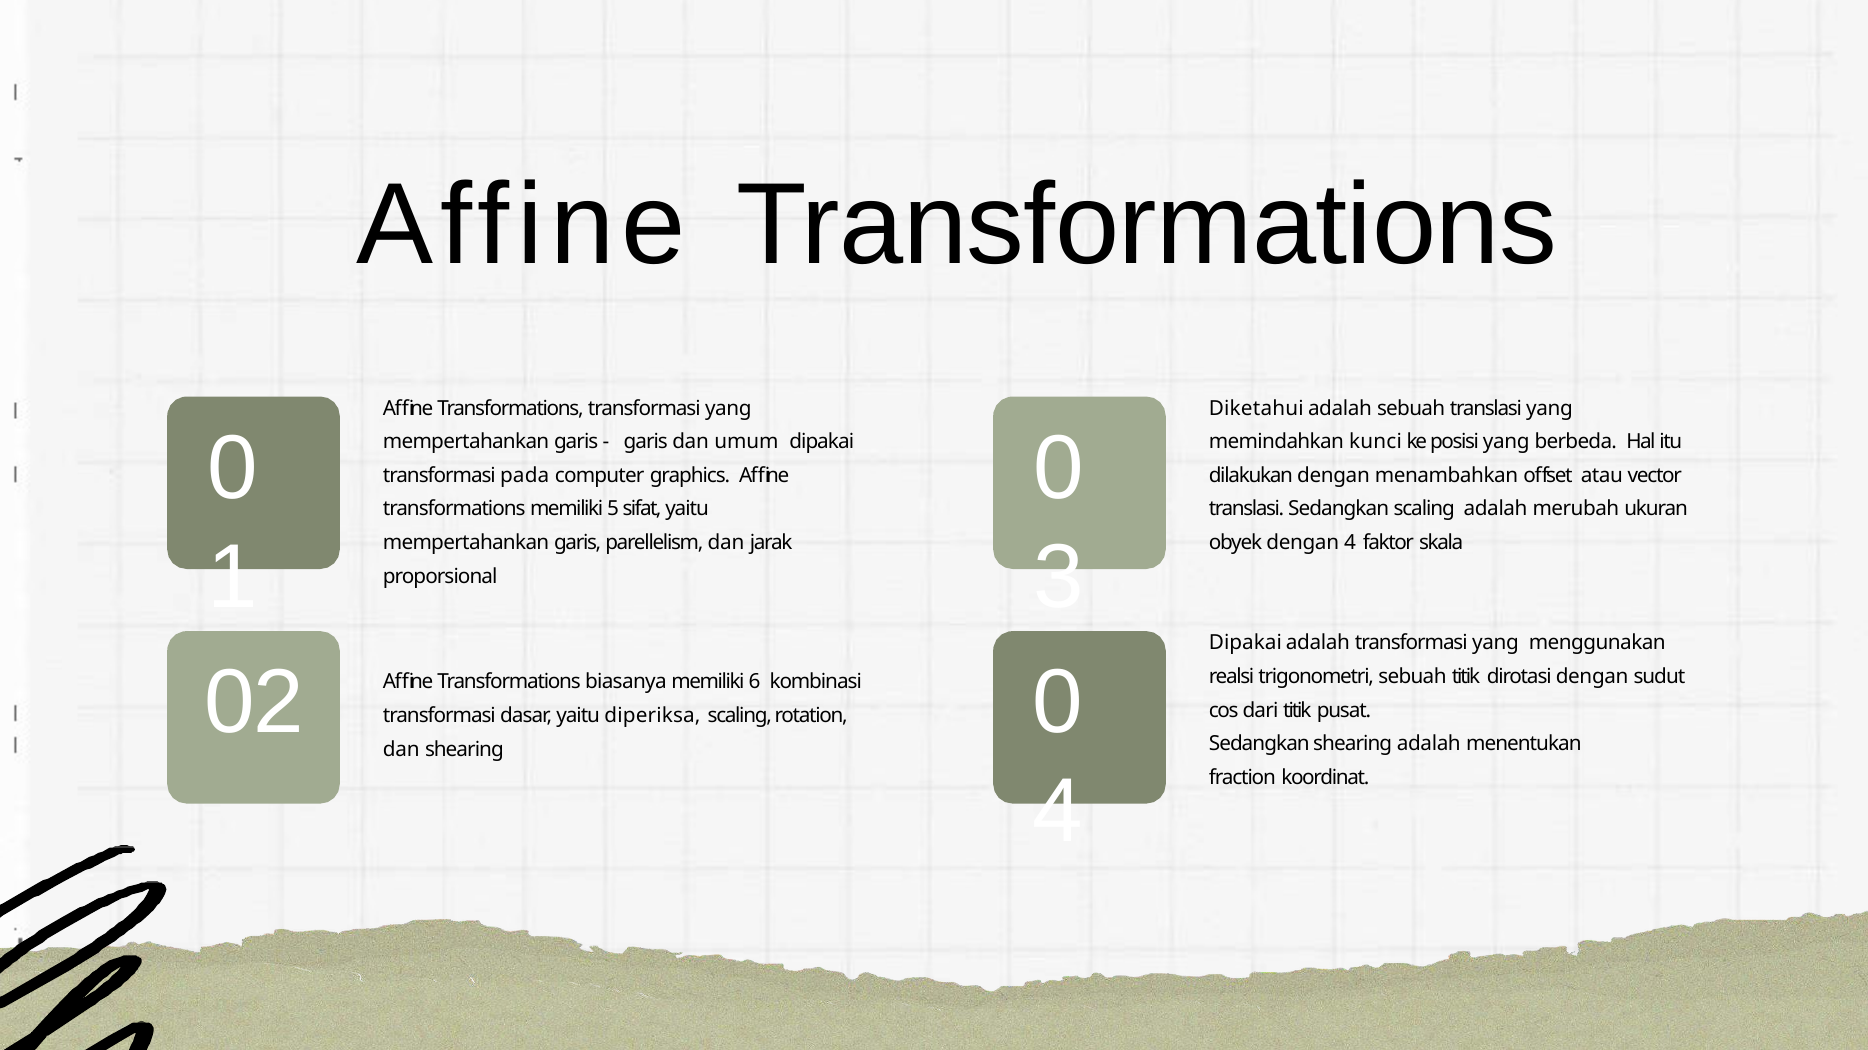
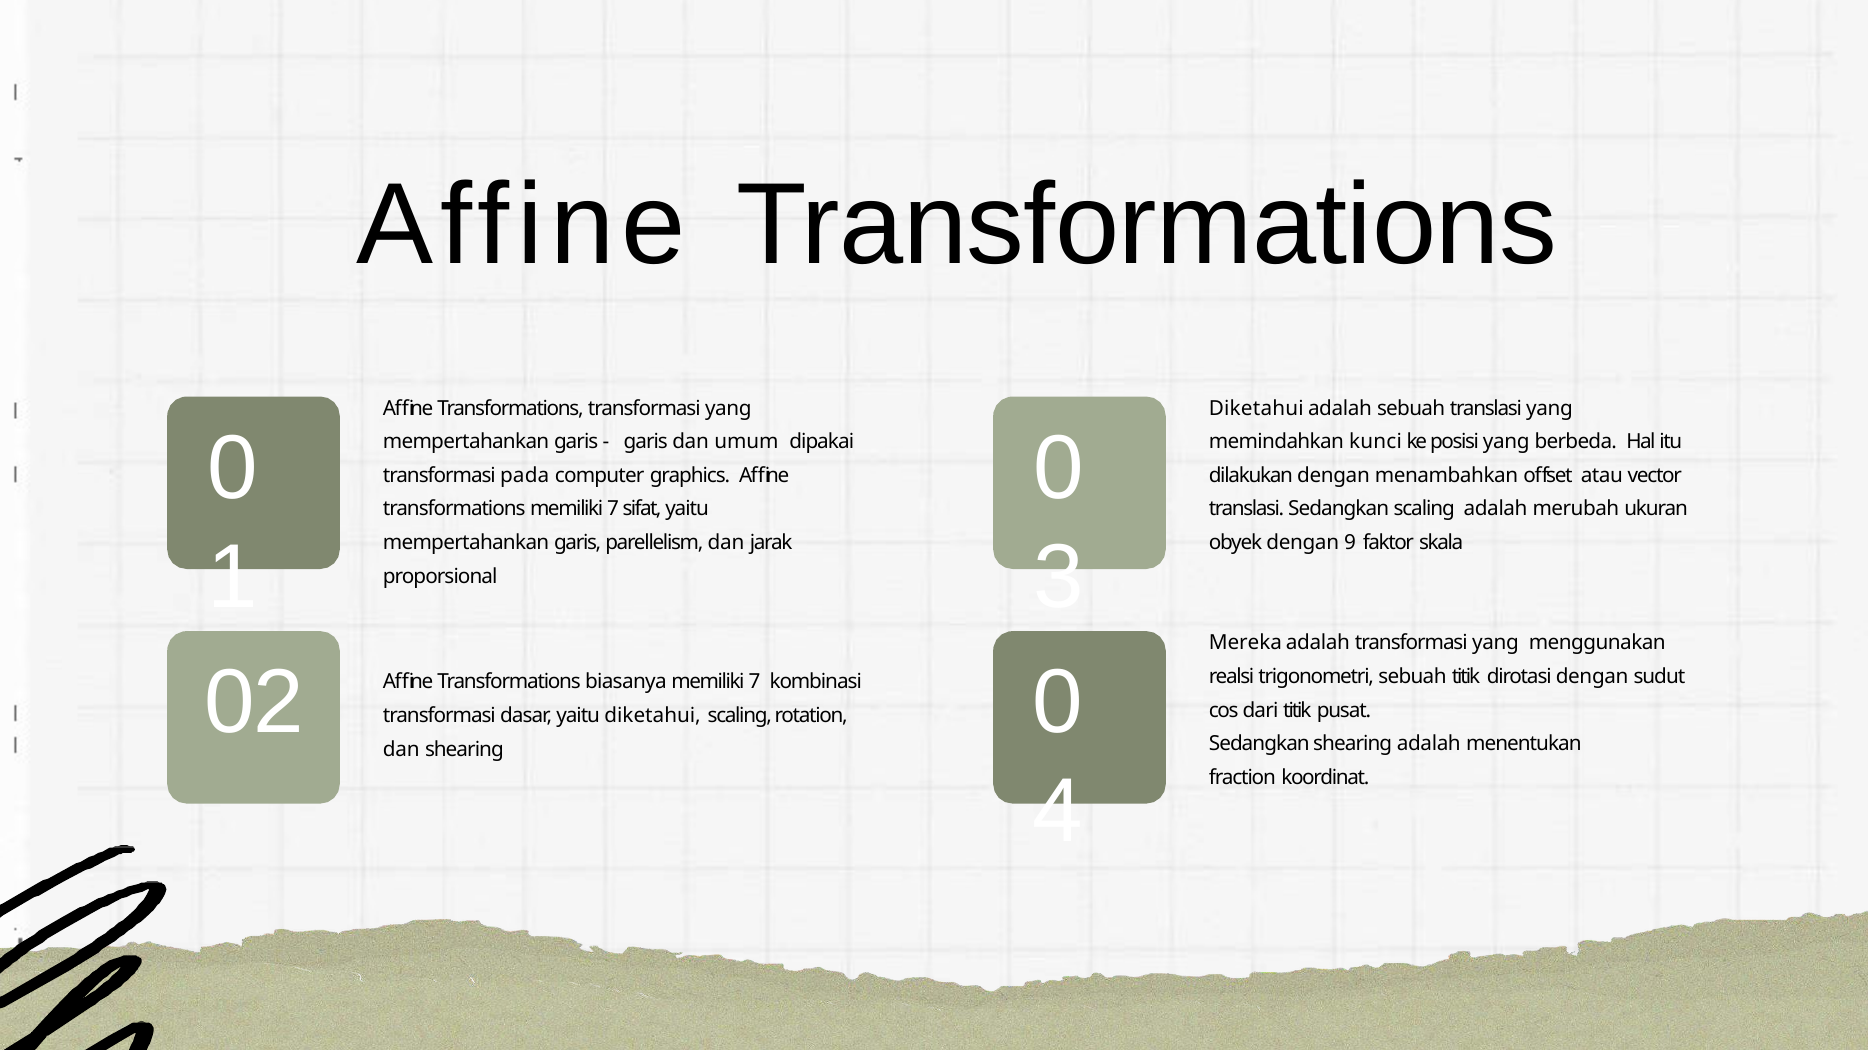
transformations memiliki 5: 5 -> 7 (613, 509)
dengan 4: 4 -> 9 (1350, 543)
Dipakai: Dipakai -> Mereka (1245, 644)
biasanya memiliki 6: 6 -> 7 (755, 683)
yaitu diperiksa: diperiksa -> diketahui (653, 716)
